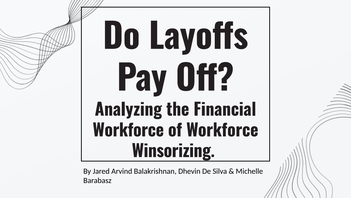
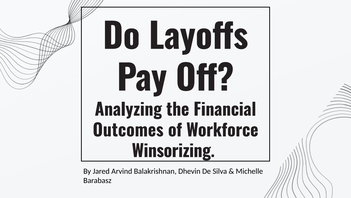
Workforce: Workforce -> Outcomes (128, 130)
